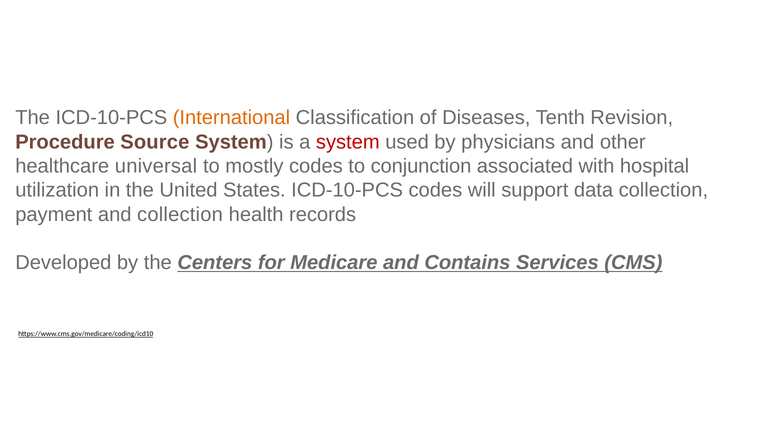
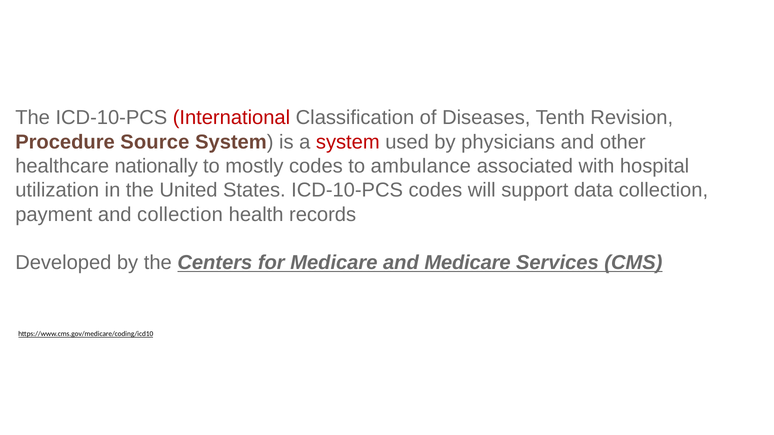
International colour: orange -> red (231, 118)
universal: universal -> nationally (156, 166)
conjunction: conjunction -> ambulance (421, 166)
and Contains: Contains -> Medicare (467, 263)
